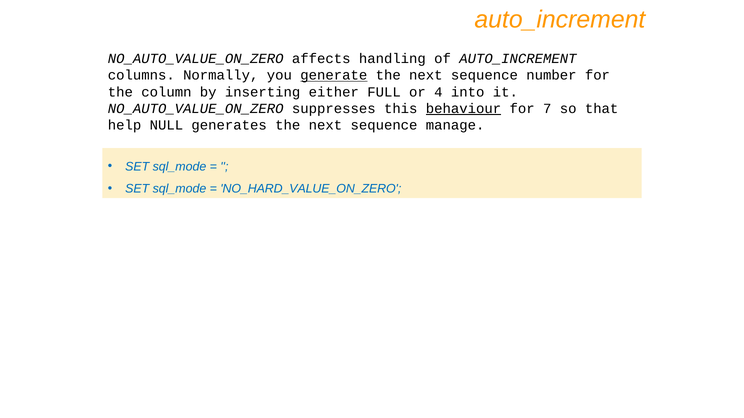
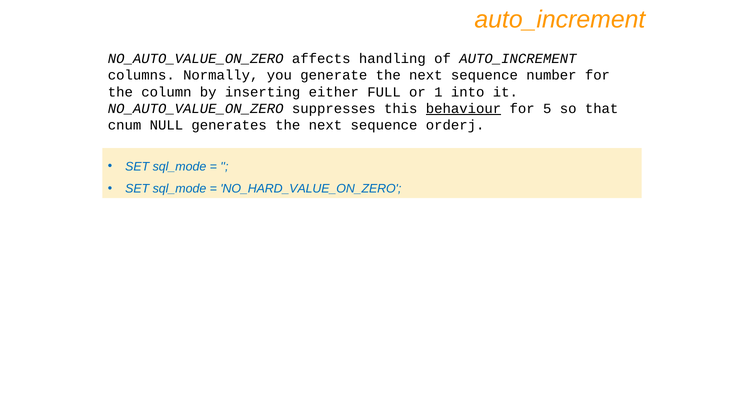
generate underline: present -> none (334, 75)
4: 4 -> 1 (438, 92)
7: 7 -> 5 (547, 109)
help: help -> cnum (125, 126)
manage: manage -> orderj (455, 126)
